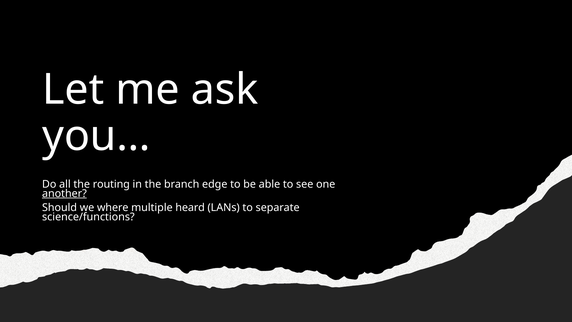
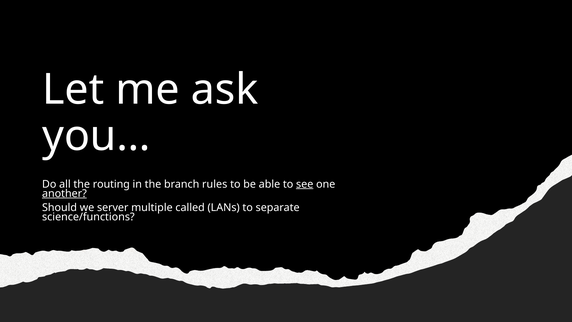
edge: edge -> rules (215, 184)
see underline: none -> present (305, 184)
where: where -> server (113, 207)
heard: heard -> called (190, 207)
